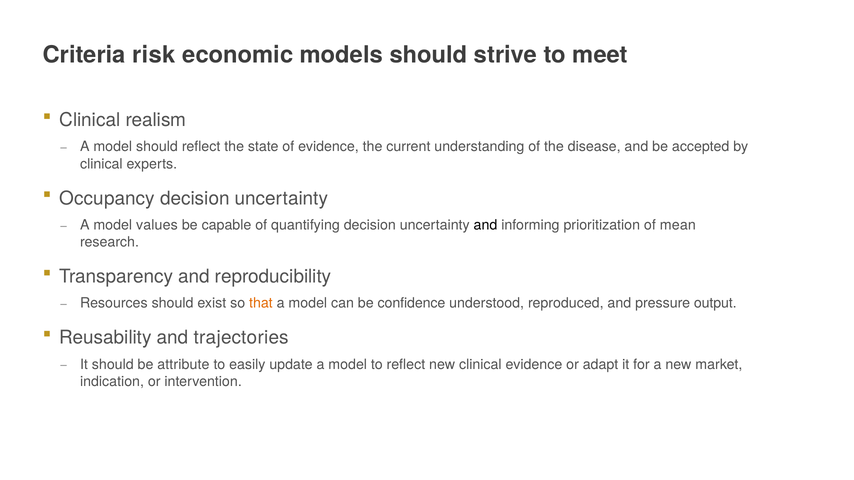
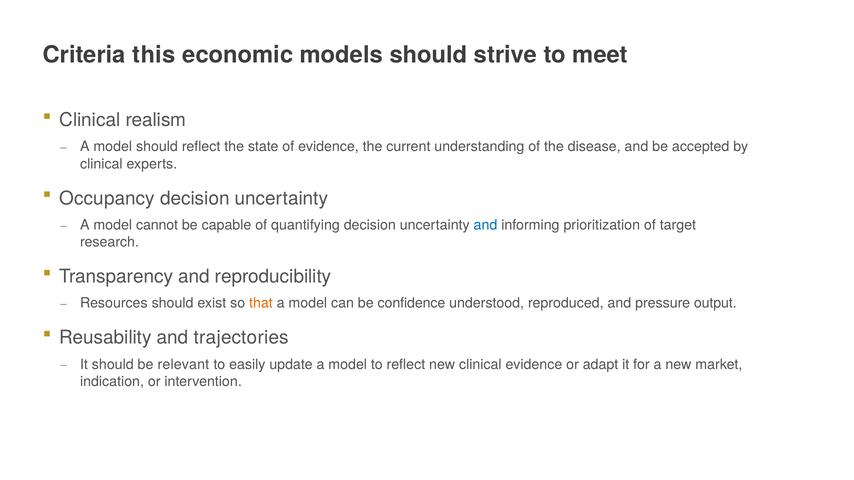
risk: risk -> this (154, 55)
values: values -> cannot (157, 225)
and colour: black -> blue (485, 225)
mean: mean -> target (678, 225)
attribute: attribute -> relevant (183, 365)
